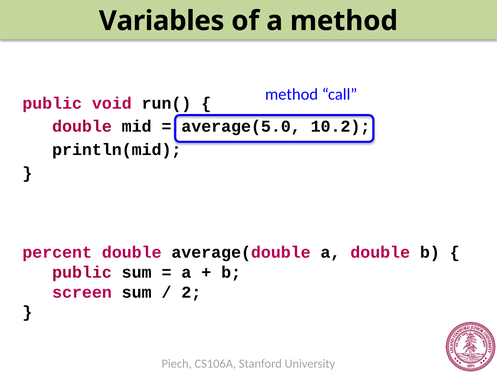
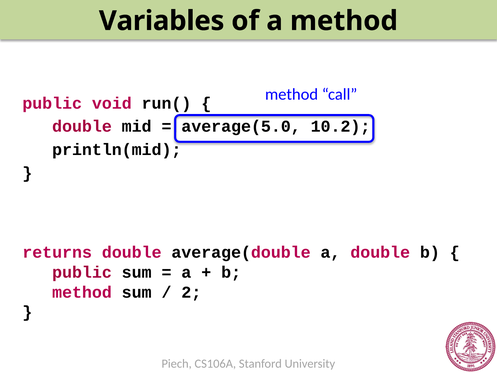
percent: percent -> returns (57, 252)
screen: screen -> method (82, 292)
